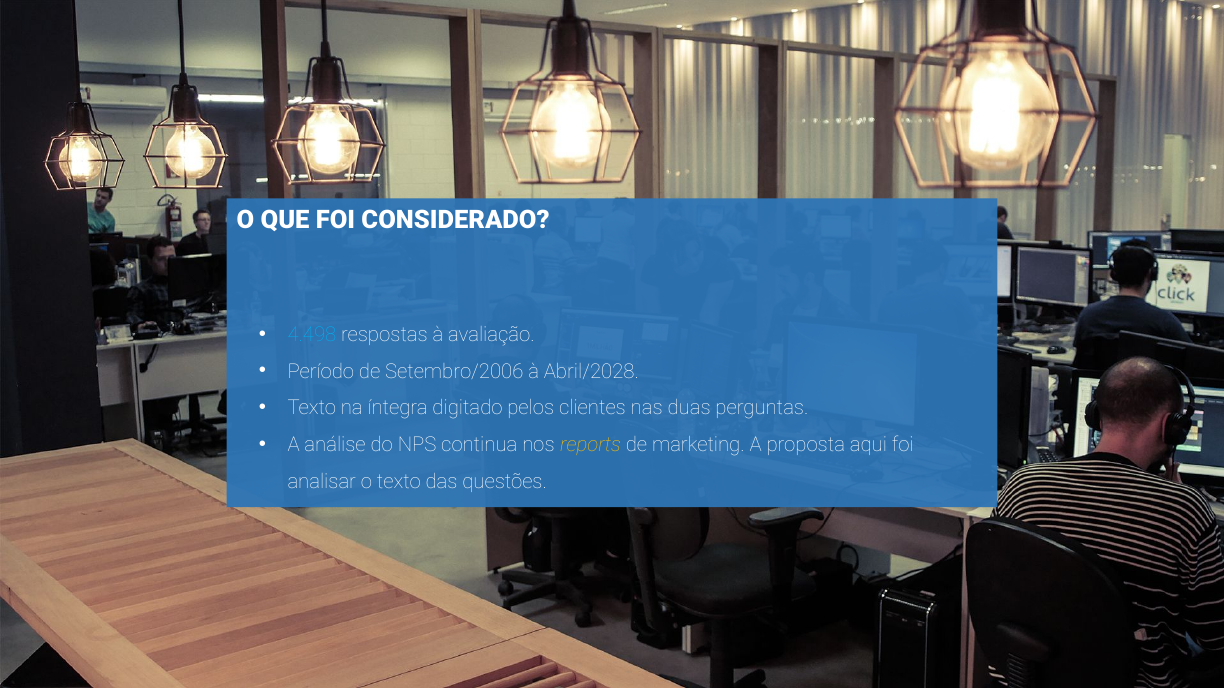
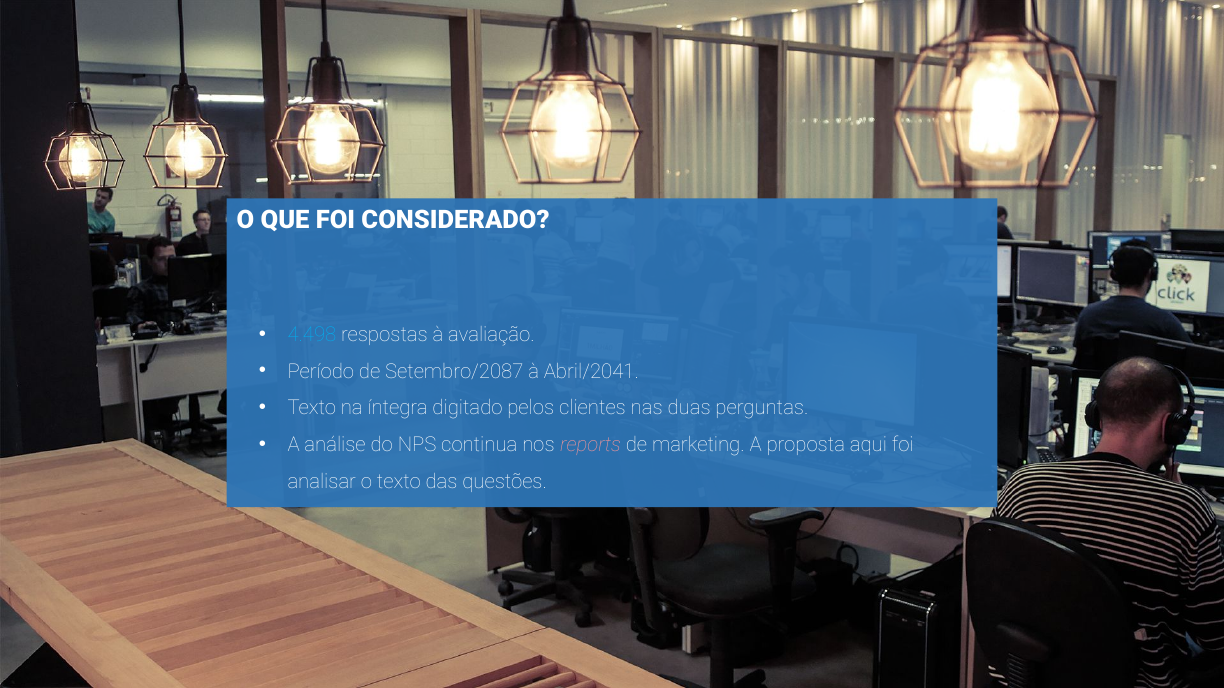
Setembro/2006: Setembro/2006 -> Setembro/2087 (454, 372)
Abril/2028: Abril/2028 -> Abril/2041 (591, 372)
reports colour: yellow -> pink (590, 445)
